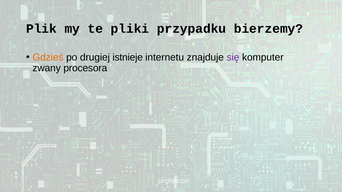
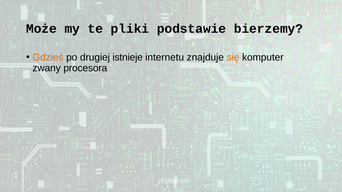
Plik: Plik -> Może (41, 29)
przypadku: przypadku -> podstawie (192, 29)
się colour: purple -> orange (233, 57)
